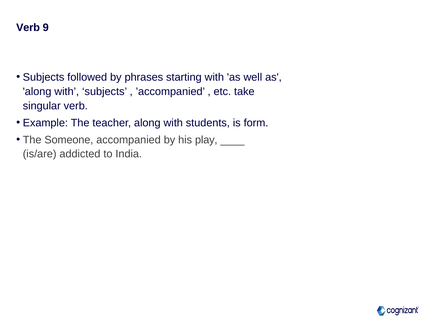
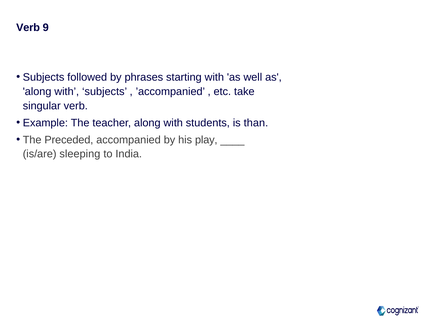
form: form -> than (256, 123)
Someone: Someone -> Preceded (69, 140)
addicted: addicted -> sleeping (80, 154)
